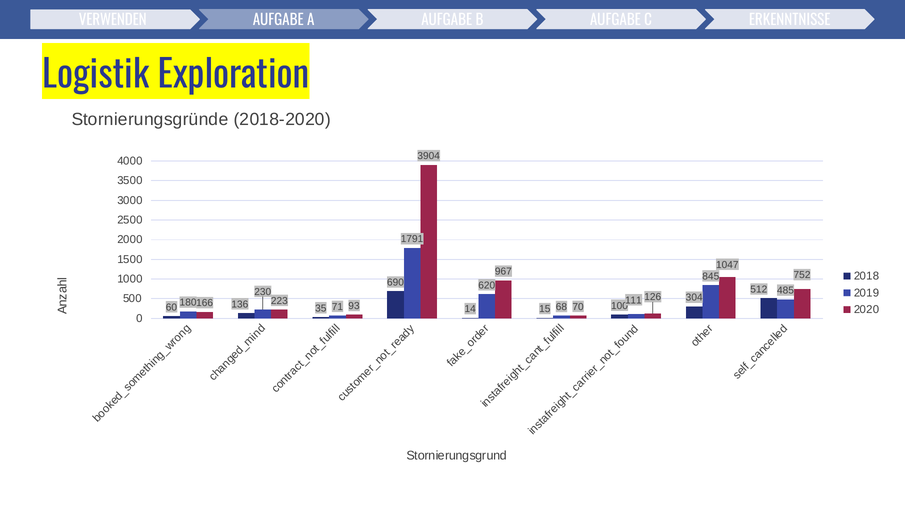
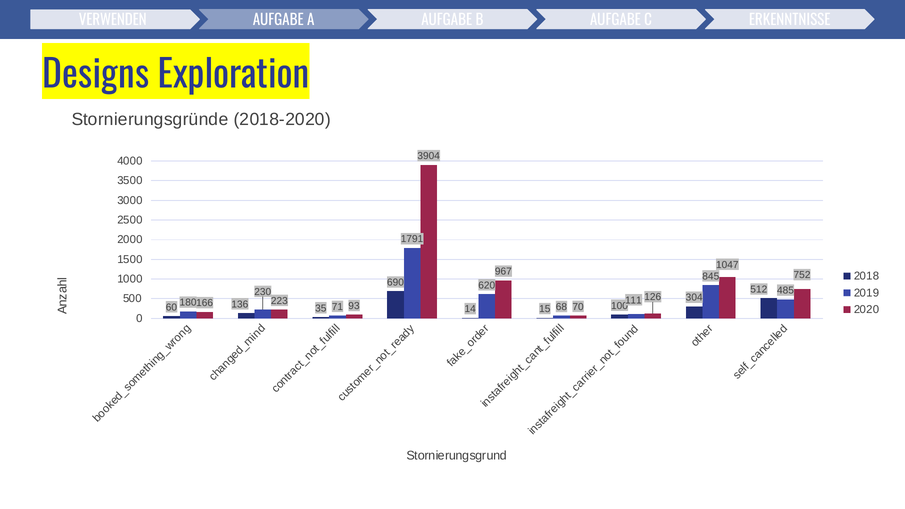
Logistik: Logistik -> Designs (96, 76)
